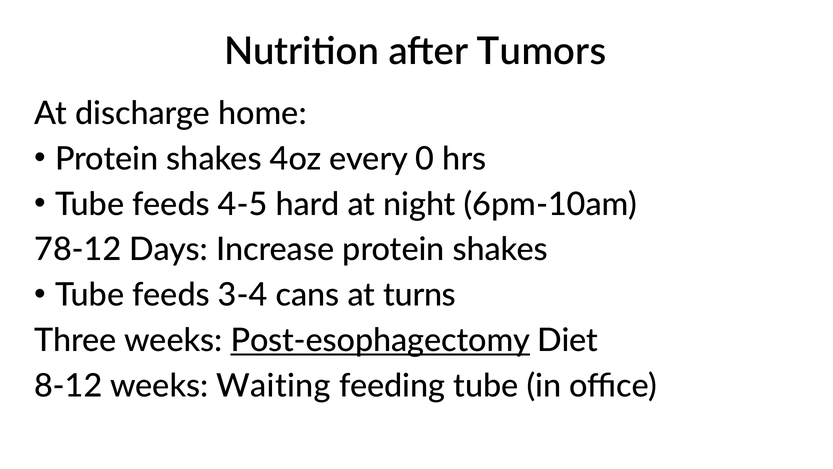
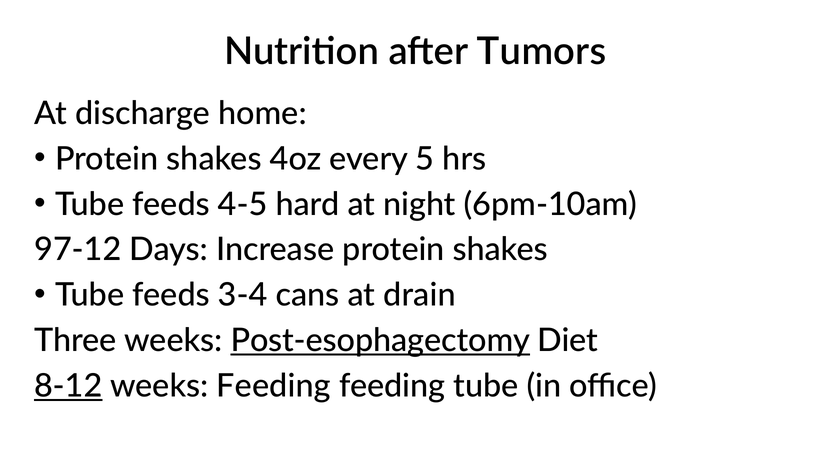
0: 0 -> 5 (425, 159)
78-12: 78-12 -> 97-12 (78, 250)
turns: turns -> drain (419, 295)
8-12 underline: none -> present (68, 386)
weeks Waiting: Waiting -> Feeding (274, 386)
